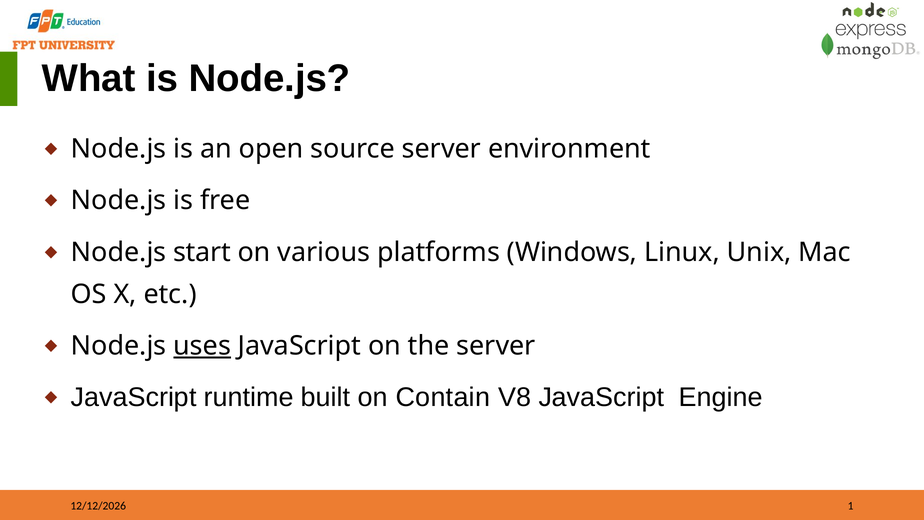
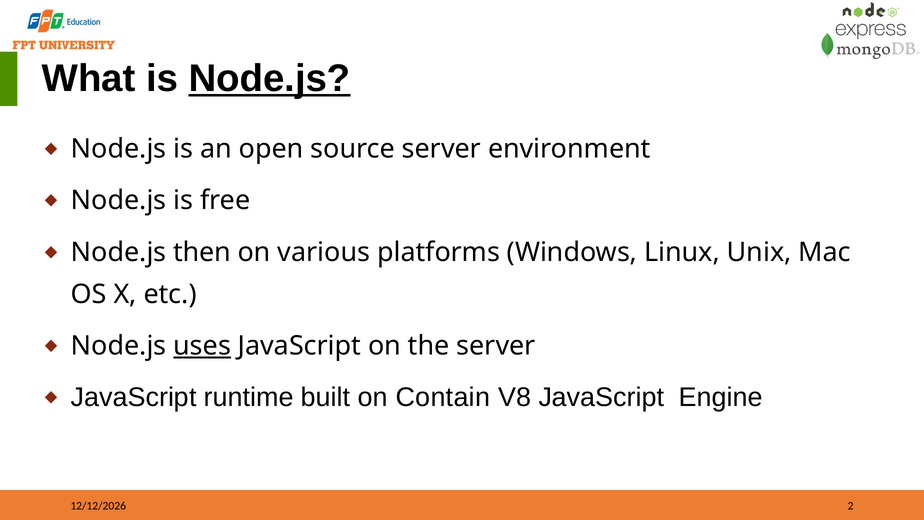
Node.js underline: none -> present (270, 79)
start: start -> then (202, 252)
1: 1 -> 2 (851, 506)
